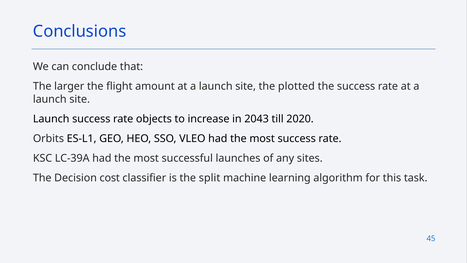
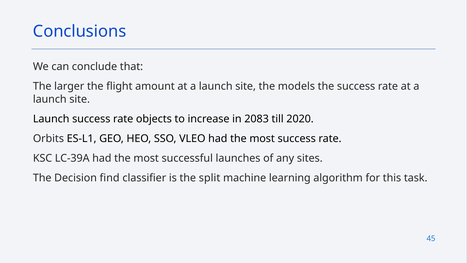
plotted: plotted -> models (296, 86)
2043: 2043 -> 2083 (257, 119)
cost: cost -> find (110, 178)
